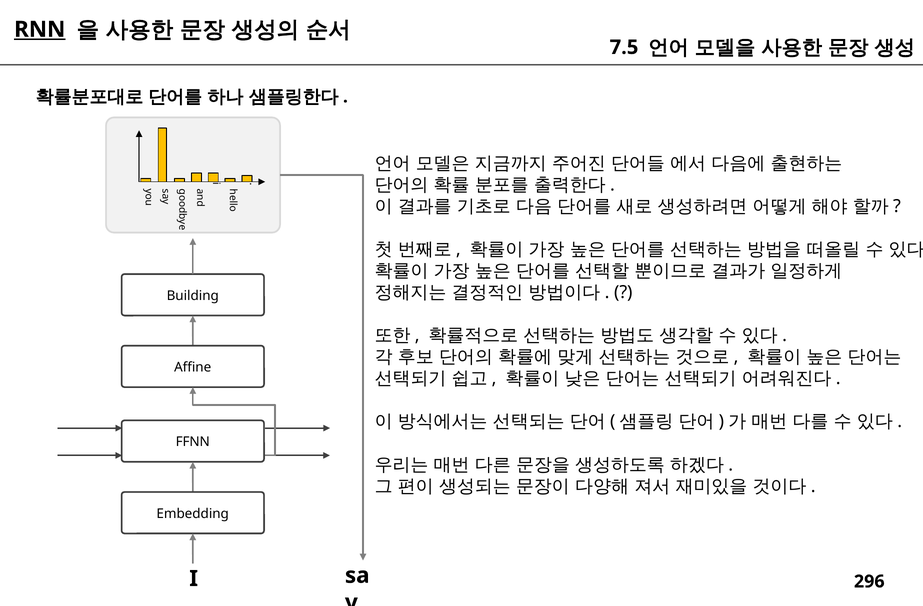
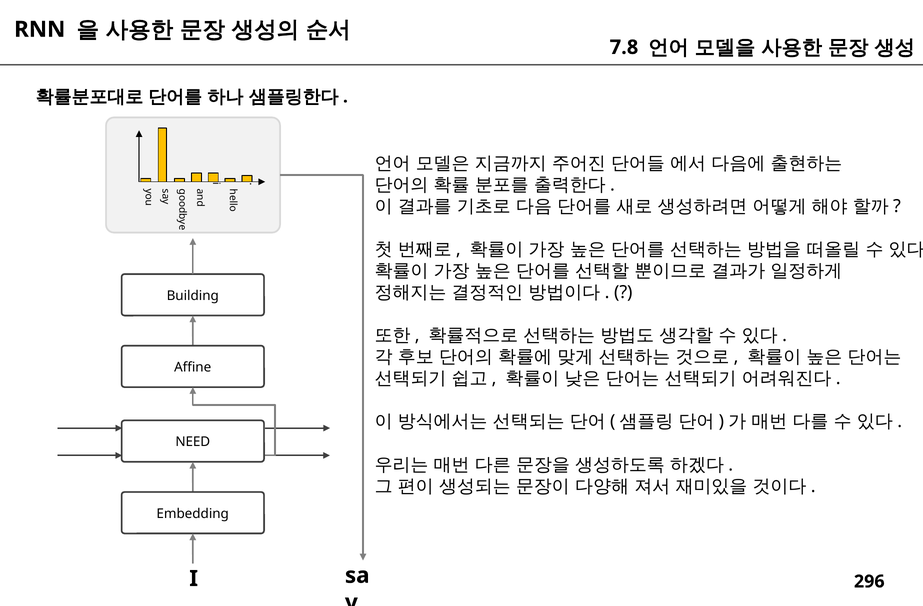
RNN underline: present -> none (40, 29)
7.5: 7.5 -> 7.8 (624, 47)
FFNN: FFNN -> NEED (193, 442)
